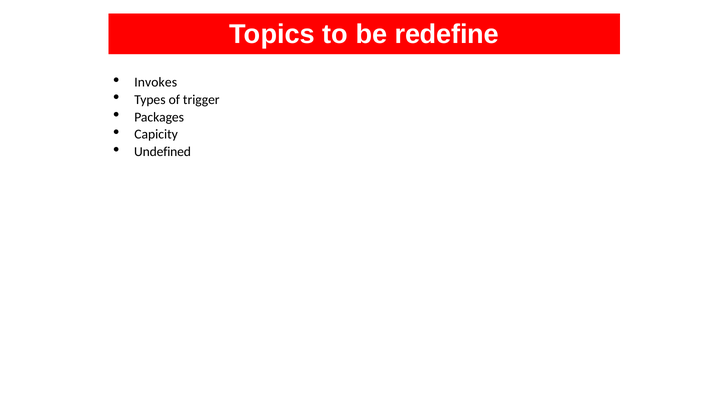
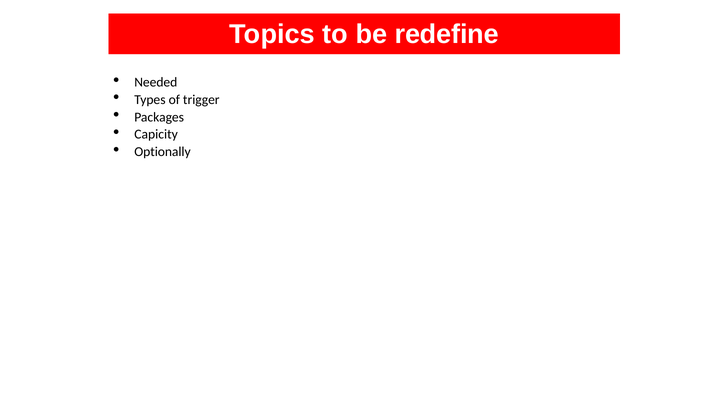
Invokes: Invokes -> Needed (156, 82)
Undefined: Undefined -> Optionally (162, 152)
